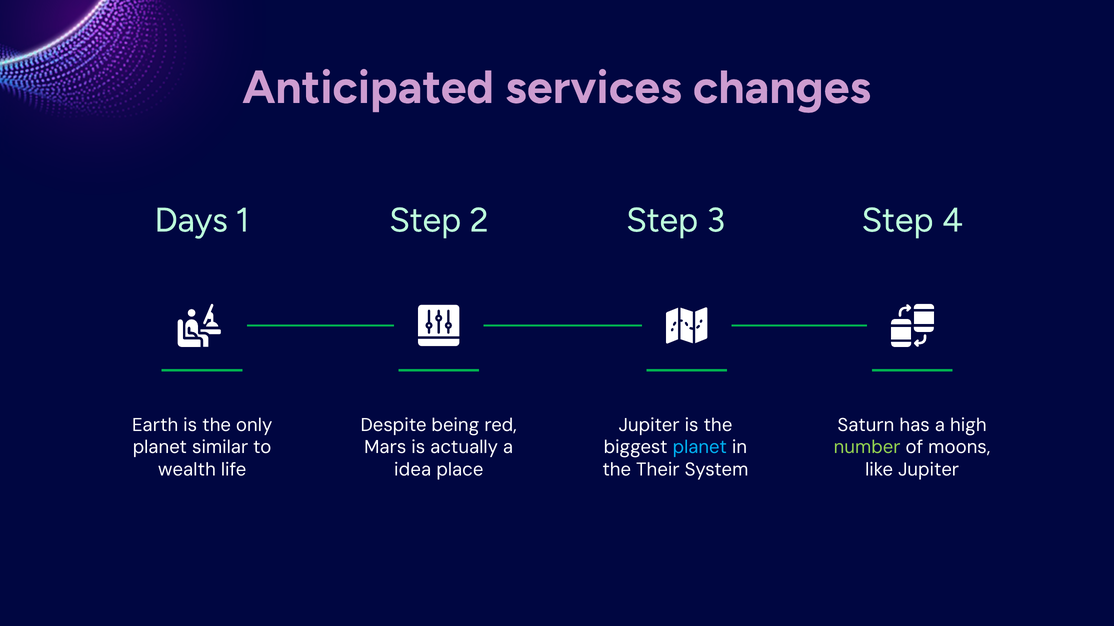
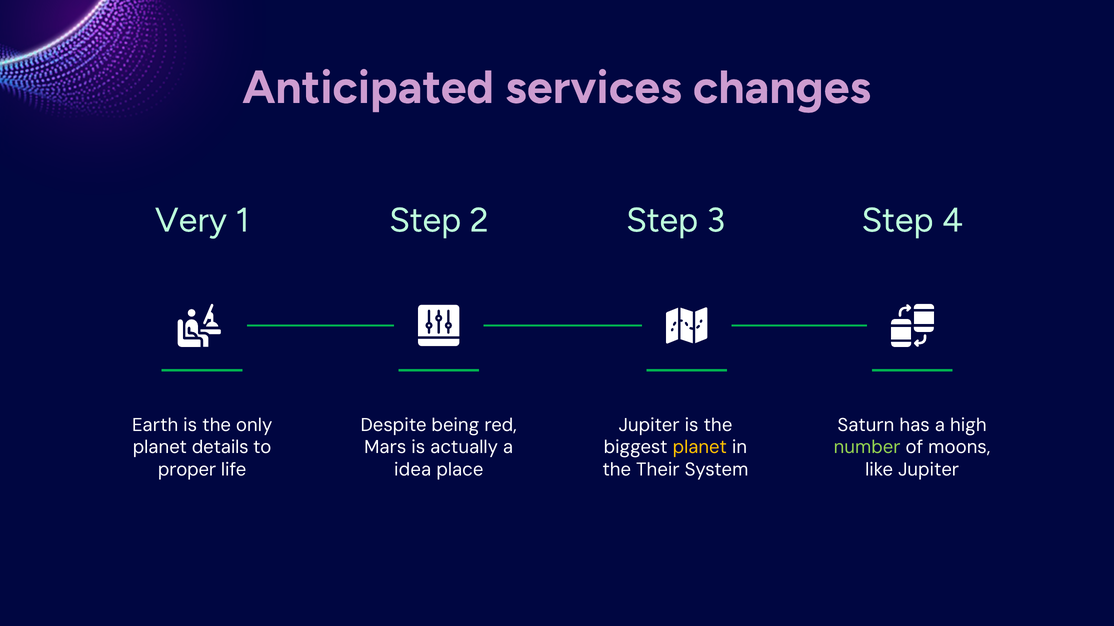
Days: Days -> Very (191, 221)
similar: similar -> details (220, 448)
planet colour: light blue -> yellow (700, 448)
wealth: wealth -> proper (187, 470)
